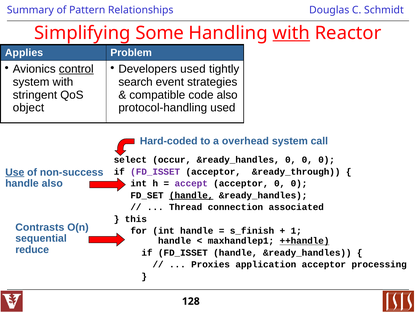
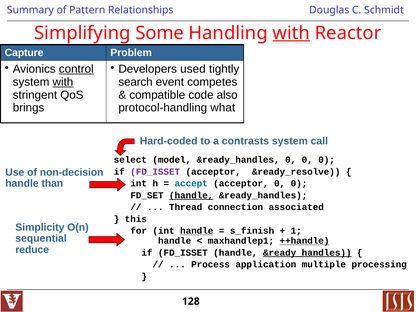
Applies: Applies -> Capture (24, 53)
with underline: none -> present (63, 82)
strategies: strategies -> competes (212, 82)
object: object -> brings (29, 108)
protocol-handling used: used -> what (223, 108)
overhead: overhead -> contrasts (245, 141)
occur: occur -> model (172, 160)
Use underline: present -> none (15, 172)
non-success: non-success -> non-decision (72, 172)
&ready_through: &ready_through -> &ready_resolve (296, 172)
handle also: also -> than (52, 184)
accept colour: purple -> blue (191, 184)
Contrasts: Contrasts -> Simplicity (40, 227)
handle underline: none -> present (197, 231)
&ready_handles underline: none -> present (307, 253)
Proxies: Proxies -> Process (211, 264)
application acceptor: acceptor -> multiple (324, 264)
